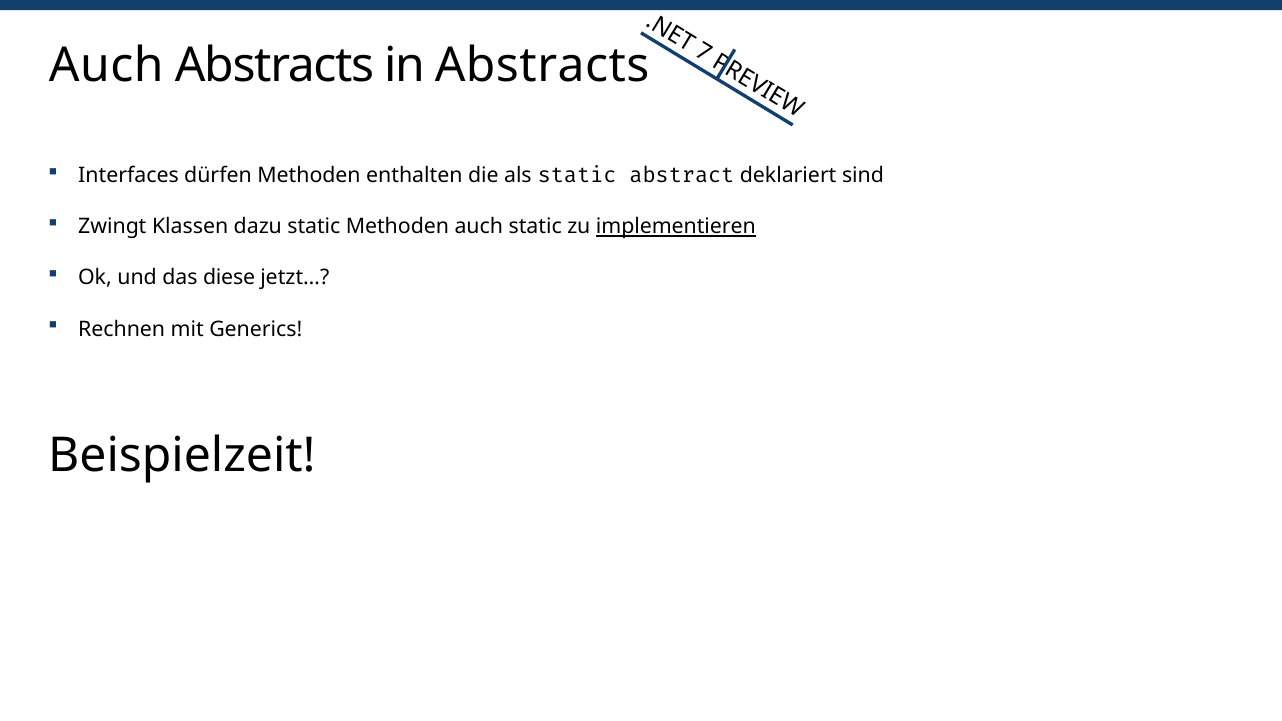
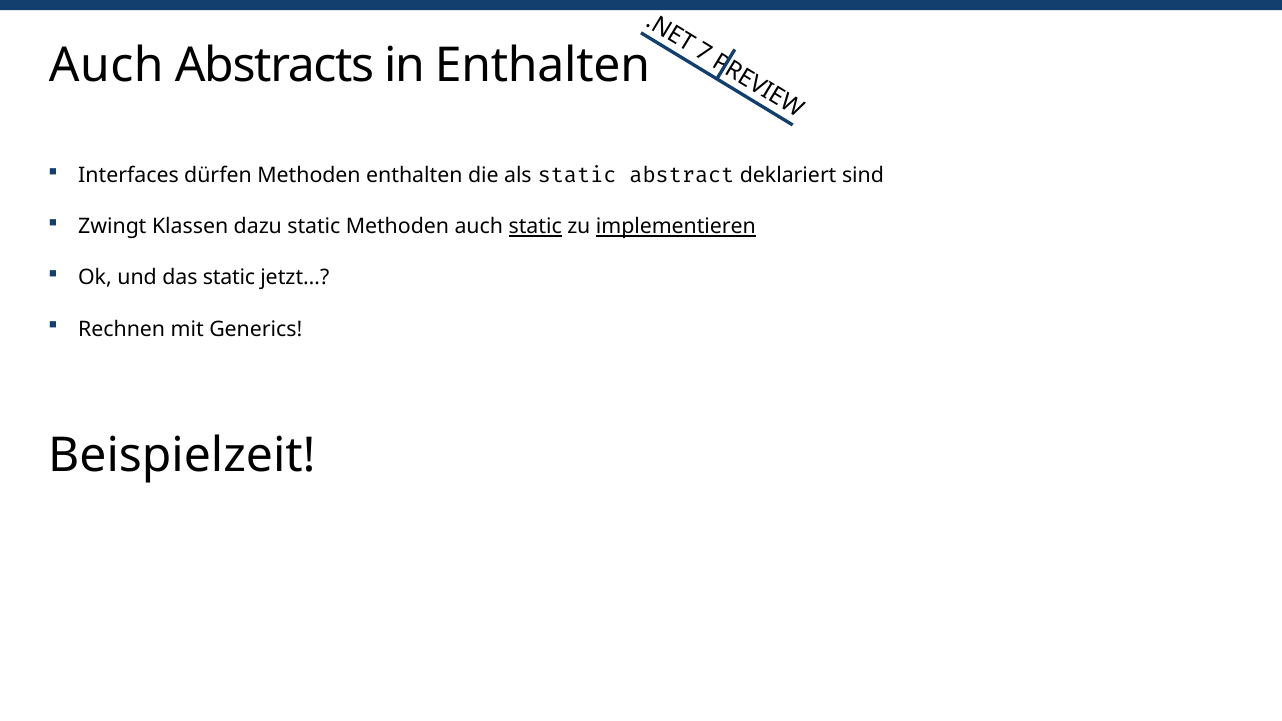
in Abstracts: Abstracts -> Enthalten (542, 66)
static underline: none -> present (535, 227)
das diese: diese -> static (229, 278)
